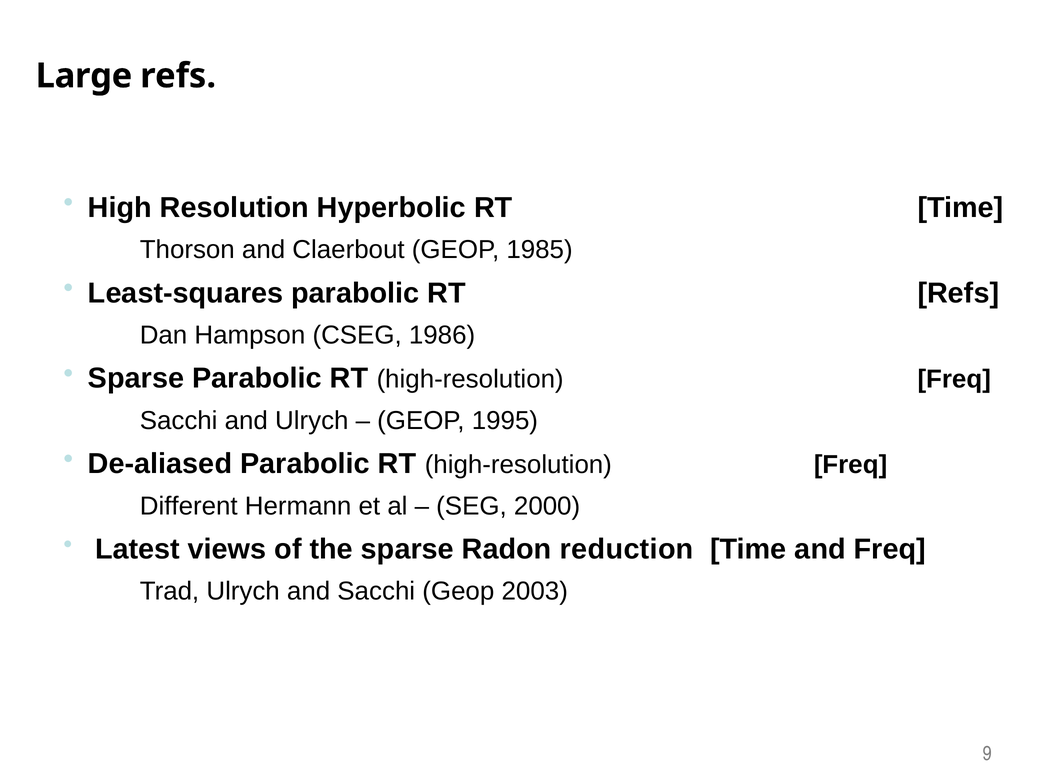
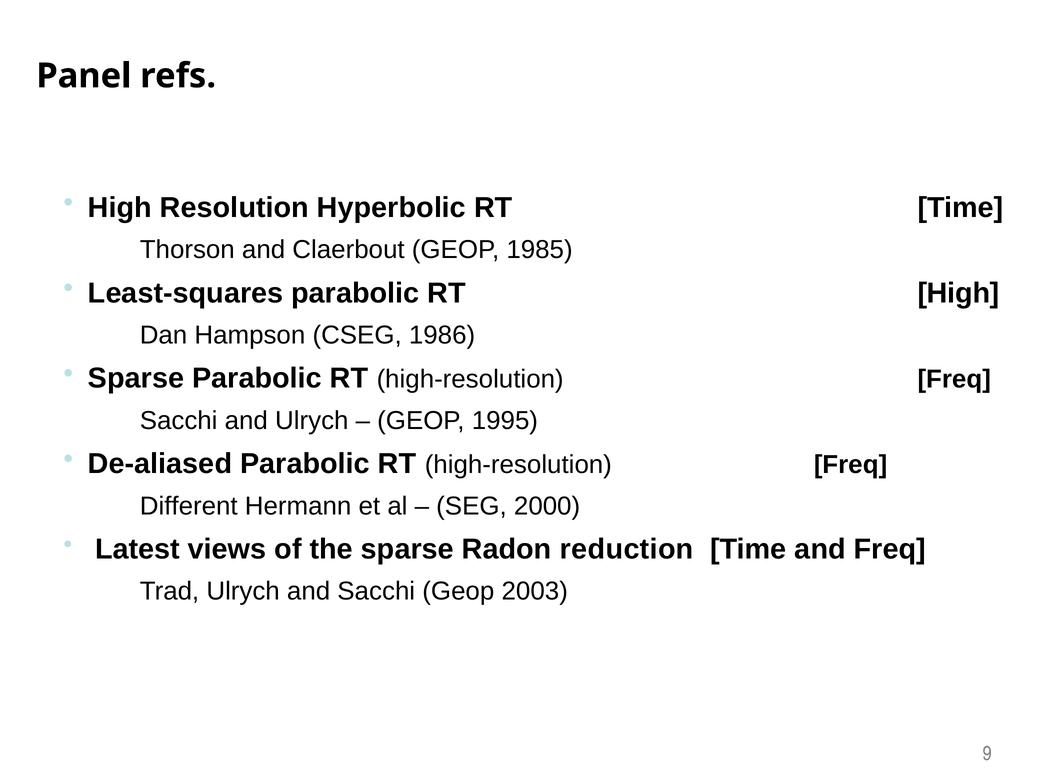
Large: Large -> Panel (84, 76)
RT Refs: Refs -> High (959, 293)
